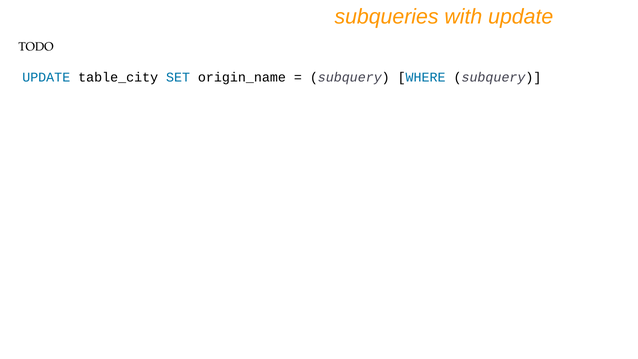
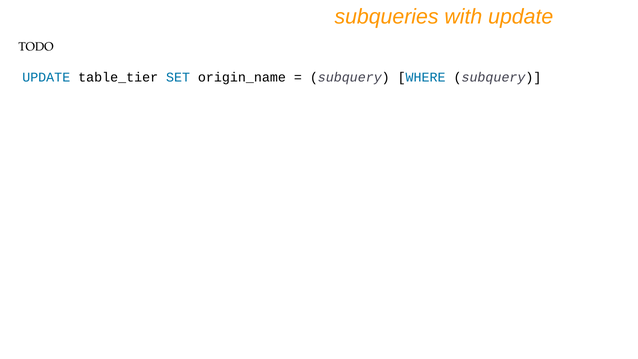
table_city: table_city -> table_tier (118, 77)
